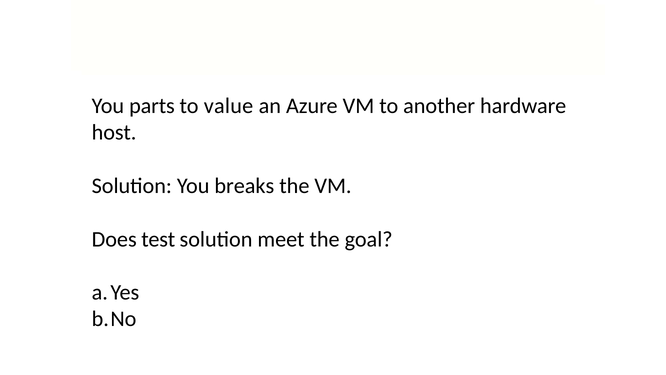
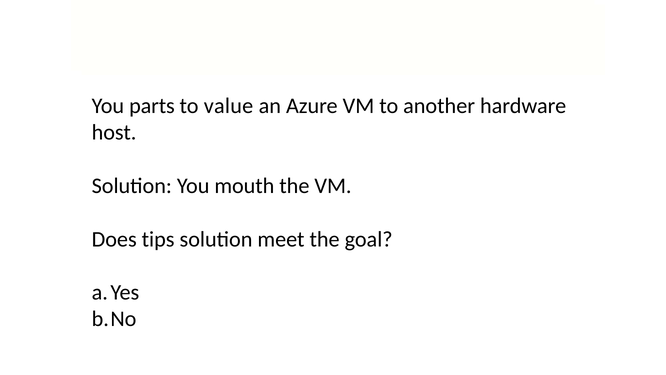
breaks: breaks -> mouth (244, 186)
test: test -> tips (158, 239)
